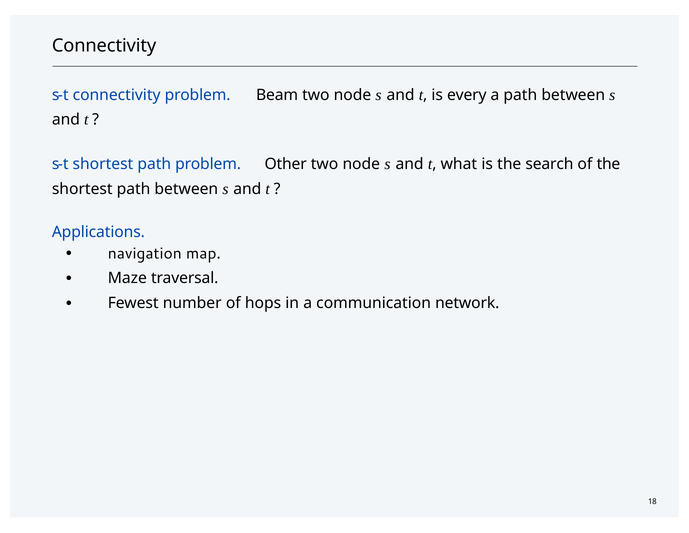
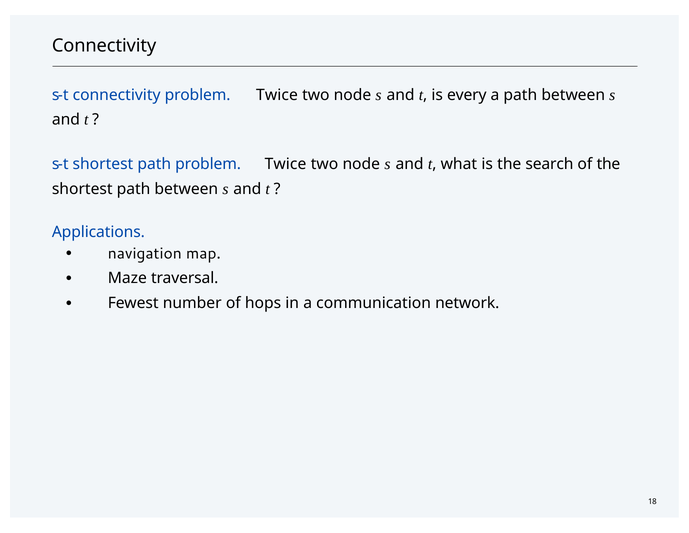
connectivity problem Beam: Beam -> Twice (277, 95)
path problem Other: Other -> Twice (286, 164)
